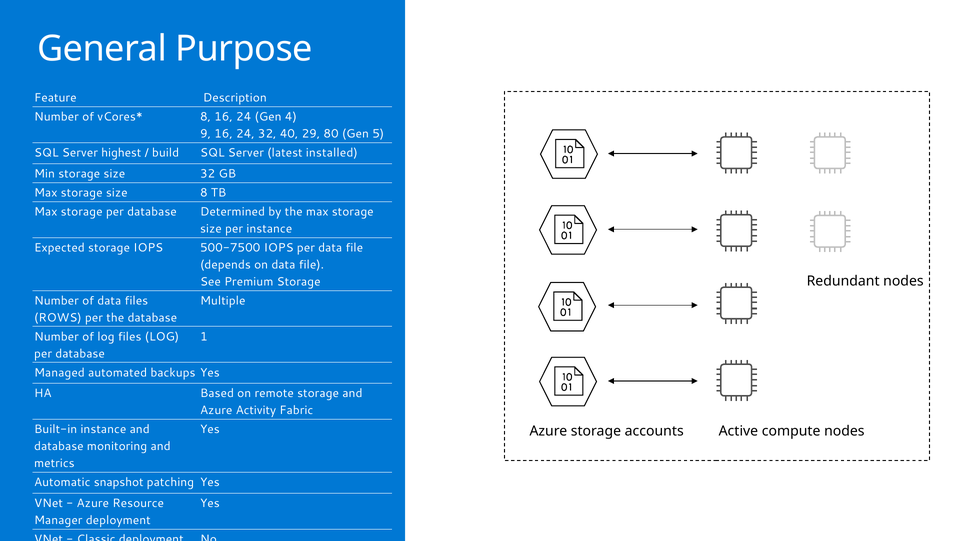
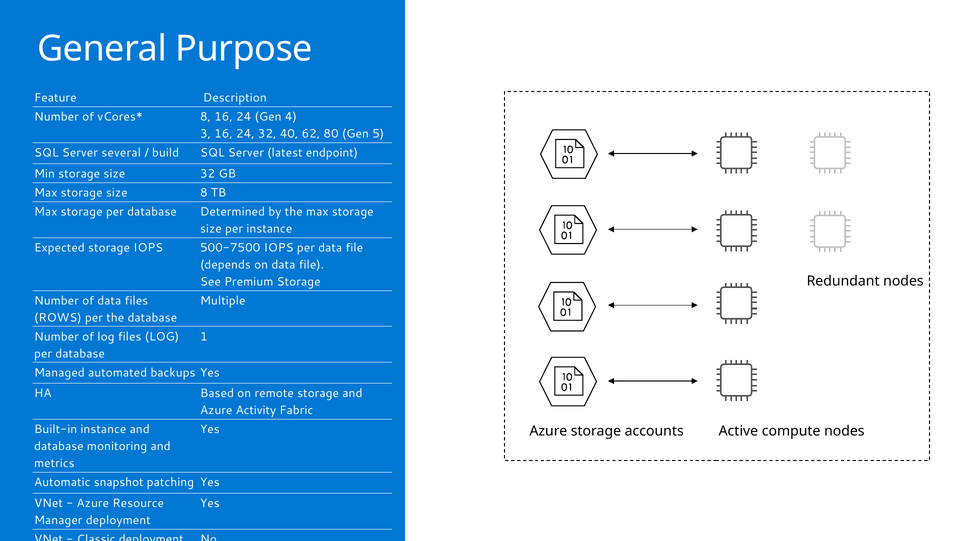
9: 9 -> 3 (206, 134)
29: 29 -> 62 (311, 134)
highest: highest -> several (121, 153)
installed: installed -> endpoint (332, 153)
